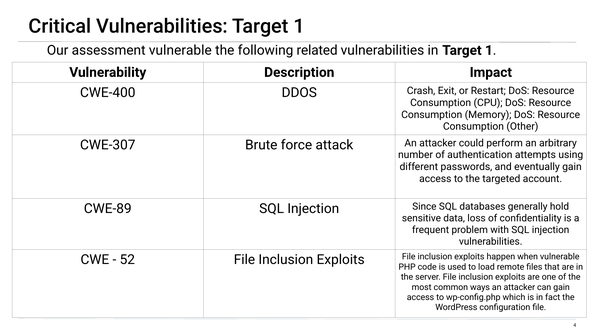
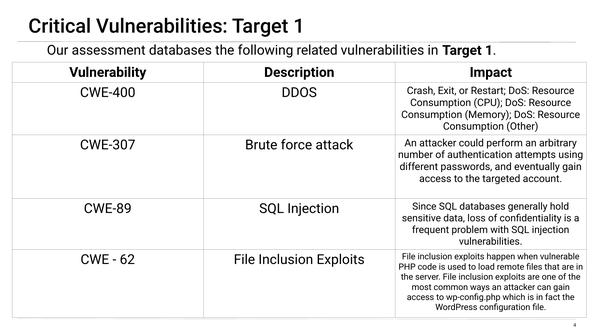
assessment vulnerable: vulnerable -> databases (180, 50)
52: 52 -> 62 (127, 260)
